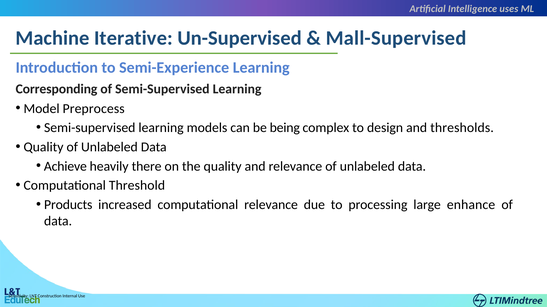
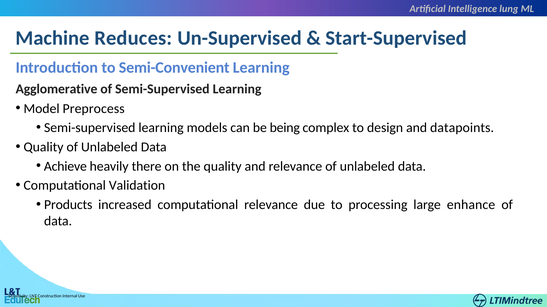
uses: uses -> lung (509, 9)
Iterative: Iterative -> Reduces (133, 38)
Mall-Supervised: Mall-Supervised -> Start-Supervised (396, 38)
Semi-Experience: Semi-Experience -> Semi-Convenient (174, 68)
Corresponding: Corresponding -> Agglomerative (56, 89)
thresholds: thresholds -> datapoints (462, 128)
Threshold: Threshold -> Validation (137, 186)
